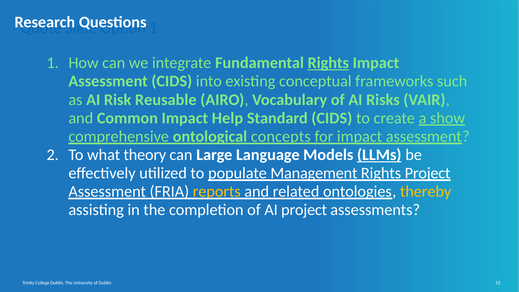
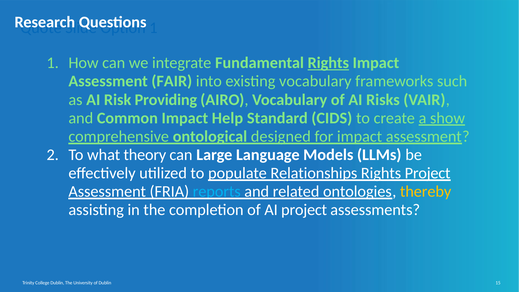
Assessment CIDS: CIDS -> FAIR (172, 81)
existing conceptual: conceptual -> vocabulary (315, 81)
Reusable: Reusable -> Providing (166, 100)
concepts: concepts -> designed (281, 136)
LLMs underline: present -> none (379, 155)
Management: Management -> Relationships (314, 173)
reports colour: yellow -> light blue (217, 192)
